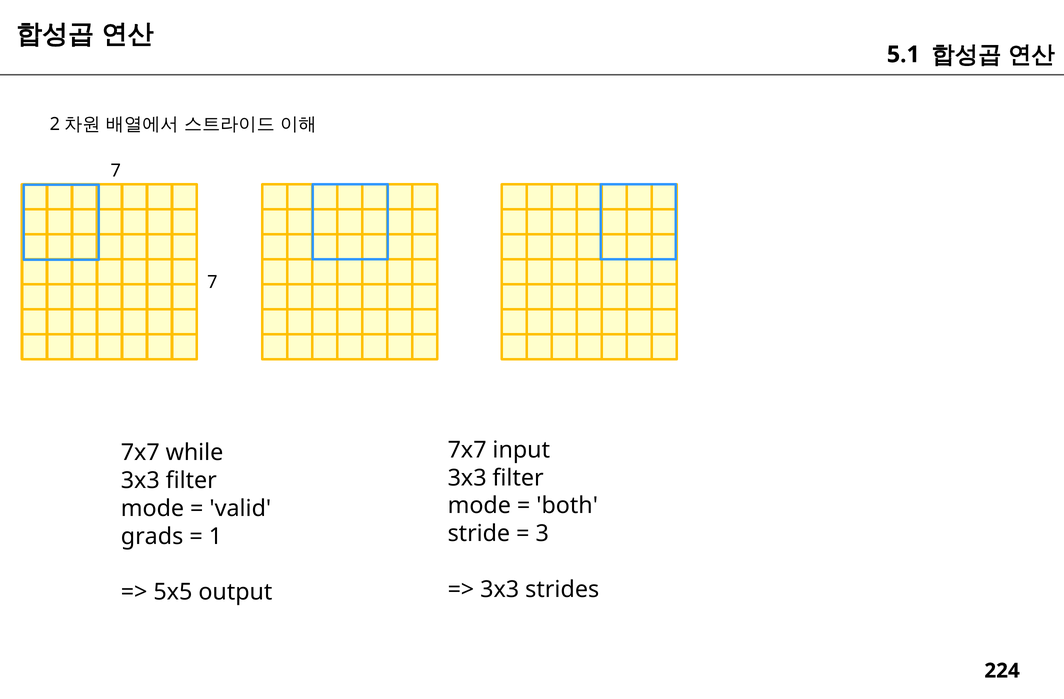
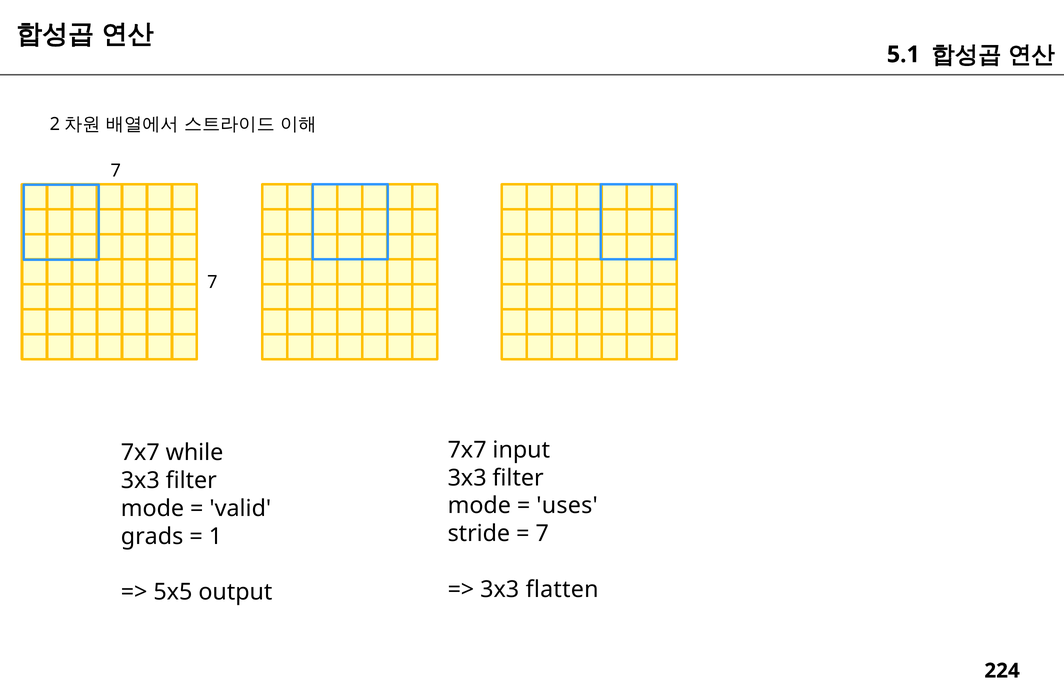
both: both -> uses (567, 506)
3: 3 -> 7 (542, 534)
strides: strides -> flatten (562, 590)
